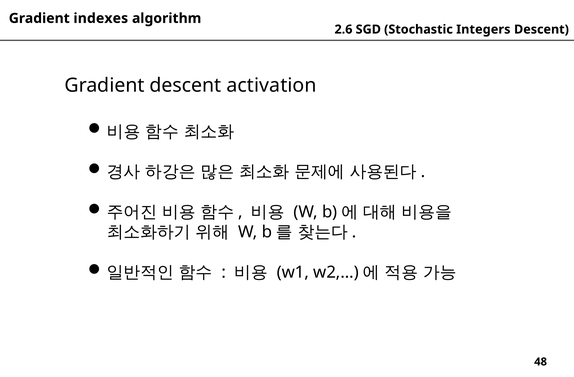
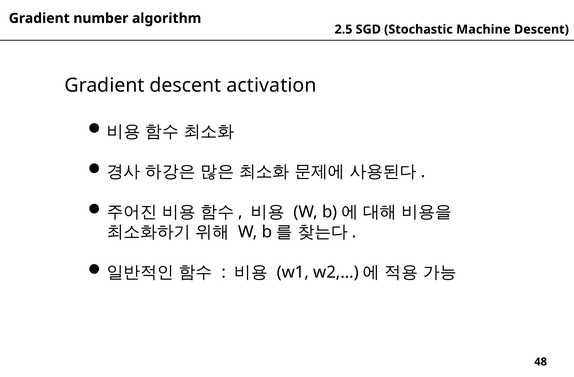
indexes: indexes -> number (101, 18)
2.6: 2.6 -> 2.5 (343, 29)
Integers: Integers -> Machine (483, 29)
